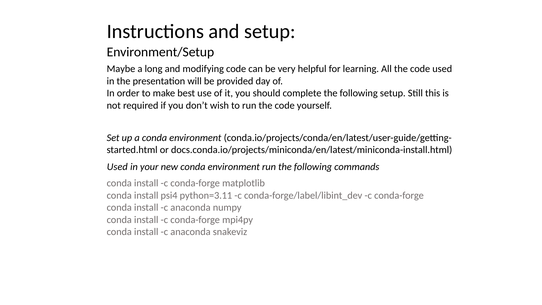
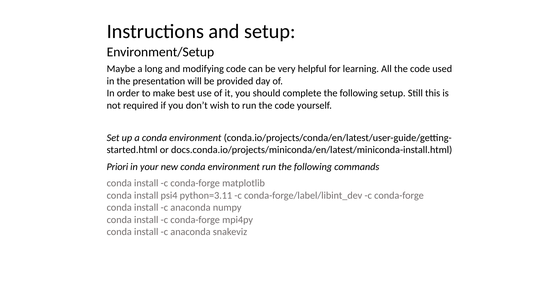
Used: Used -> Priori (117, 167)
